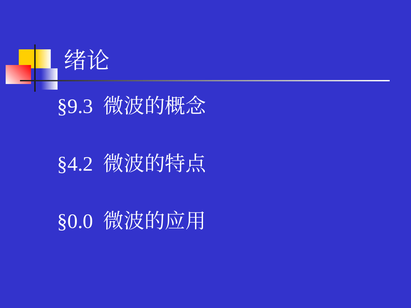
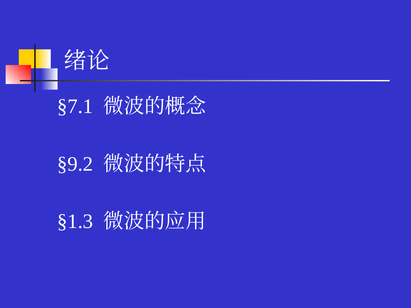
§9.3: §9.3 -> §7.1 (75, 107)
§4.2: §4.2 -> §9.2 (75, 164)
§0.0: §0.0 -> §1.3 (75, 222)
